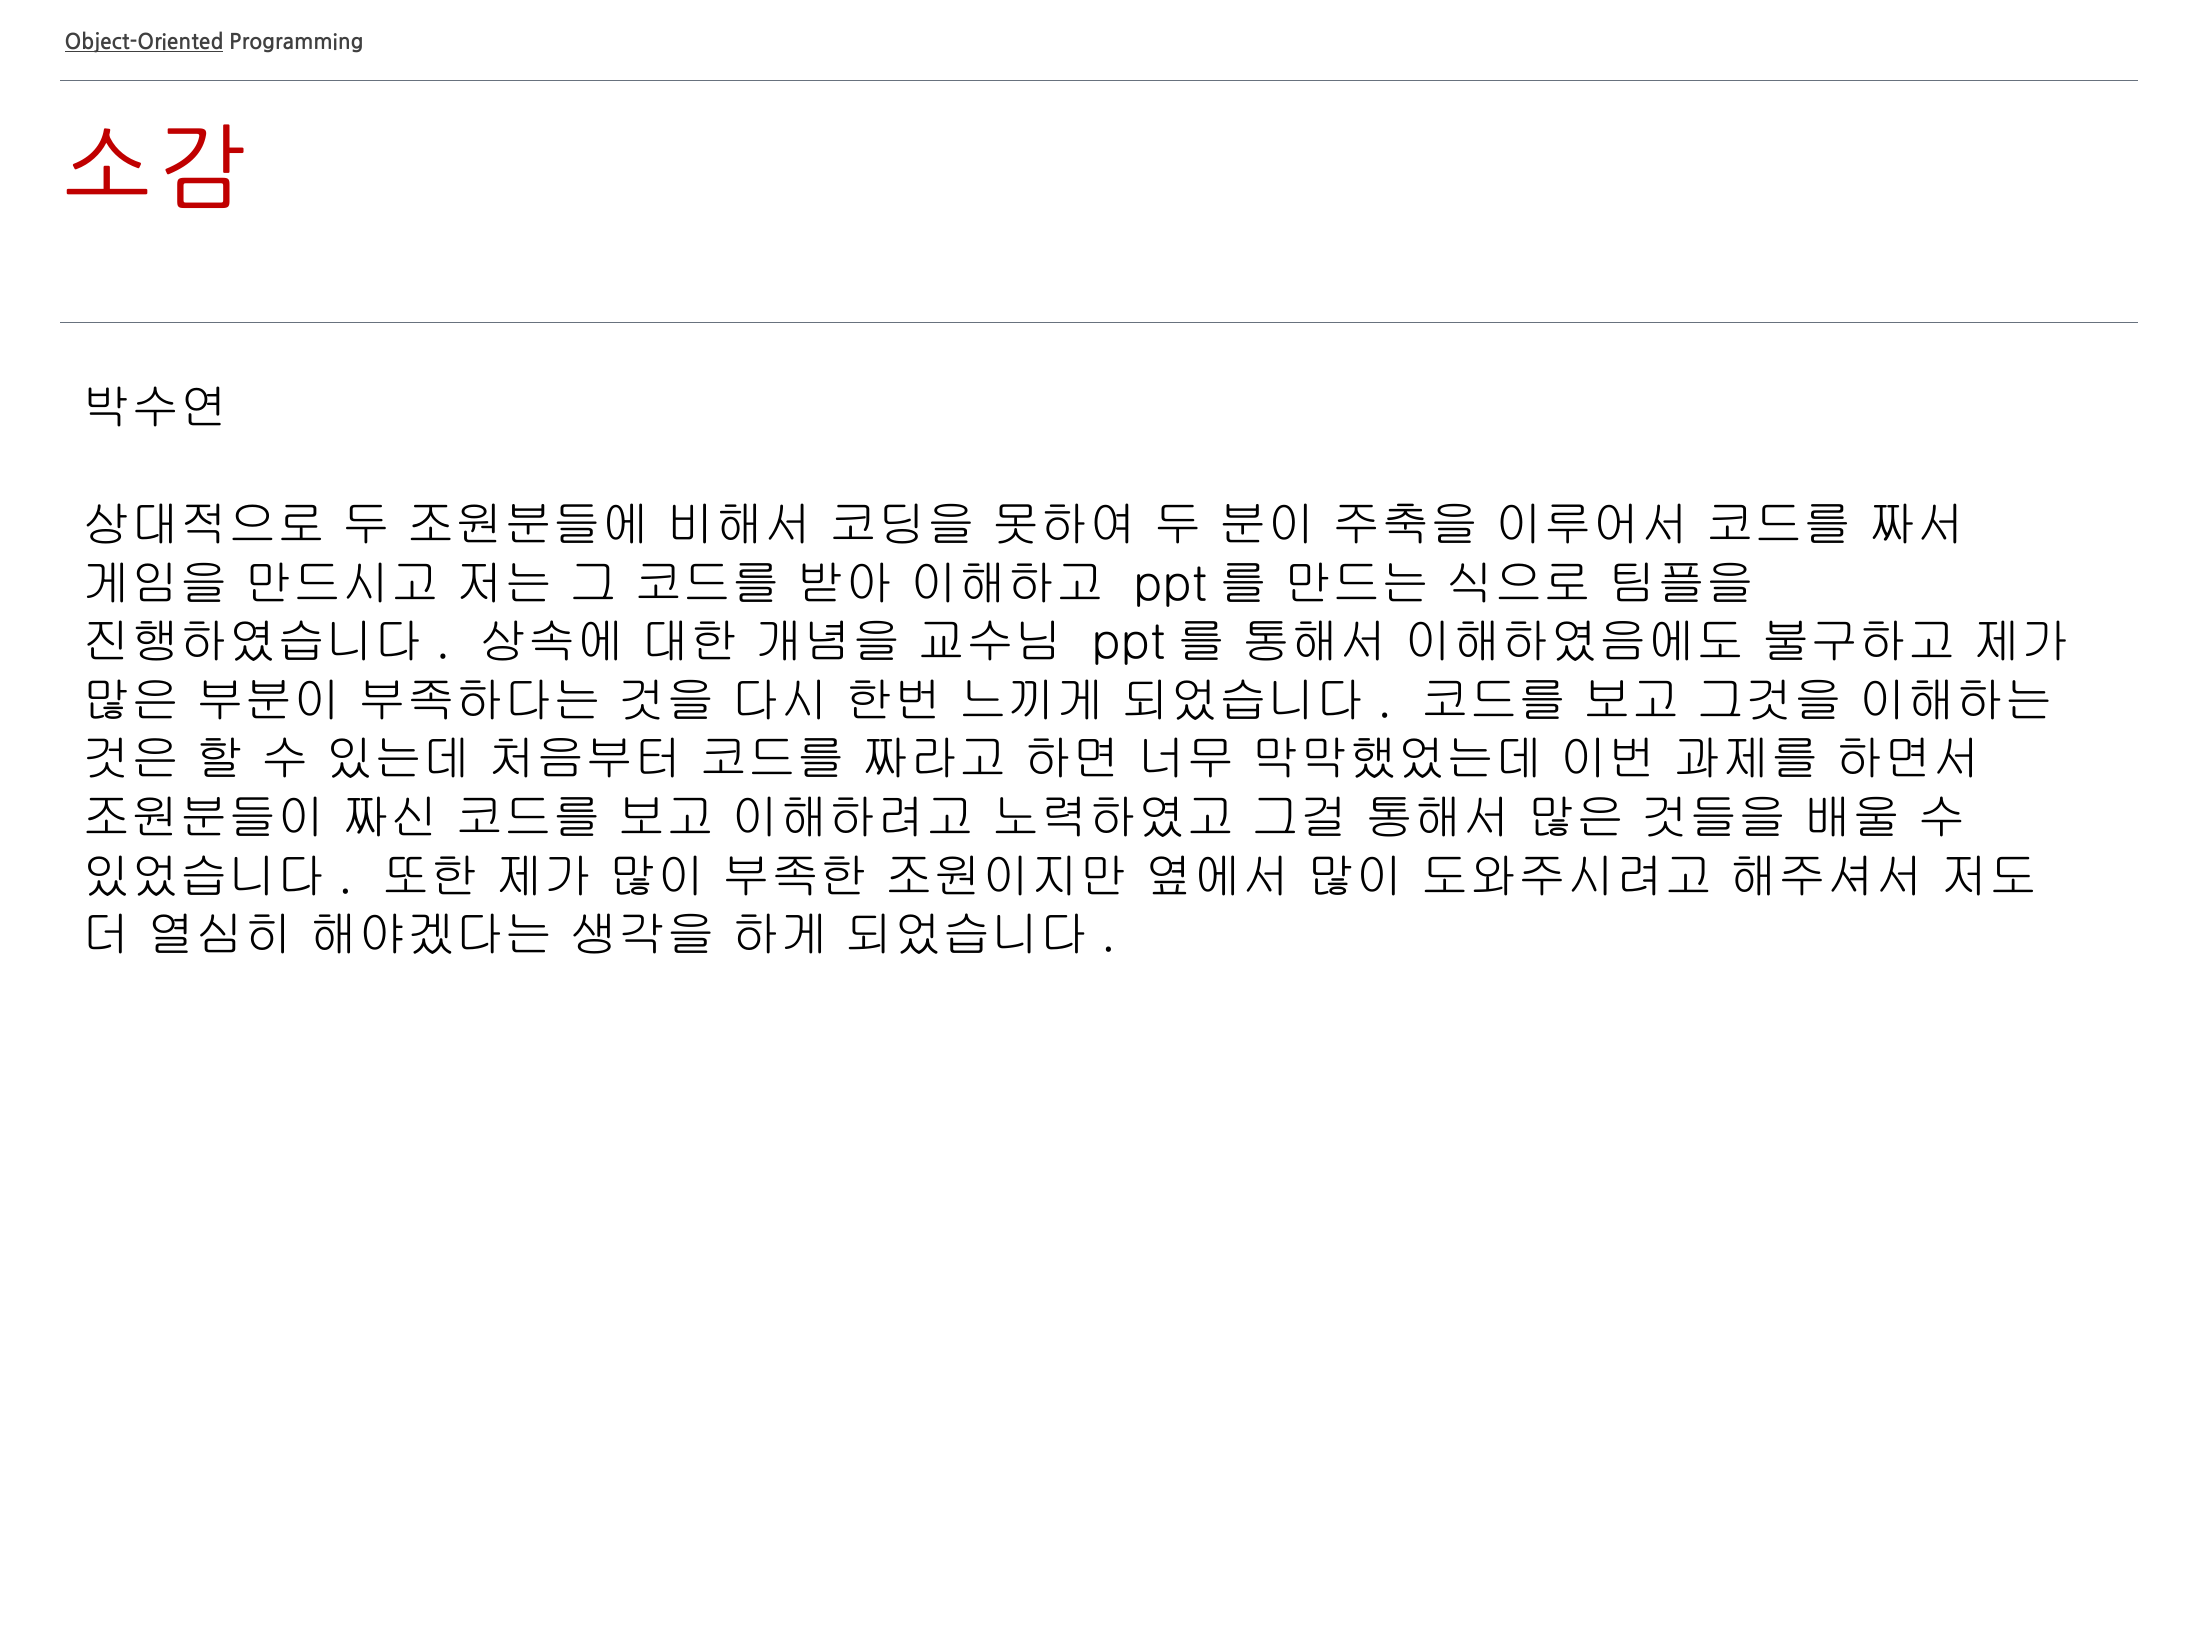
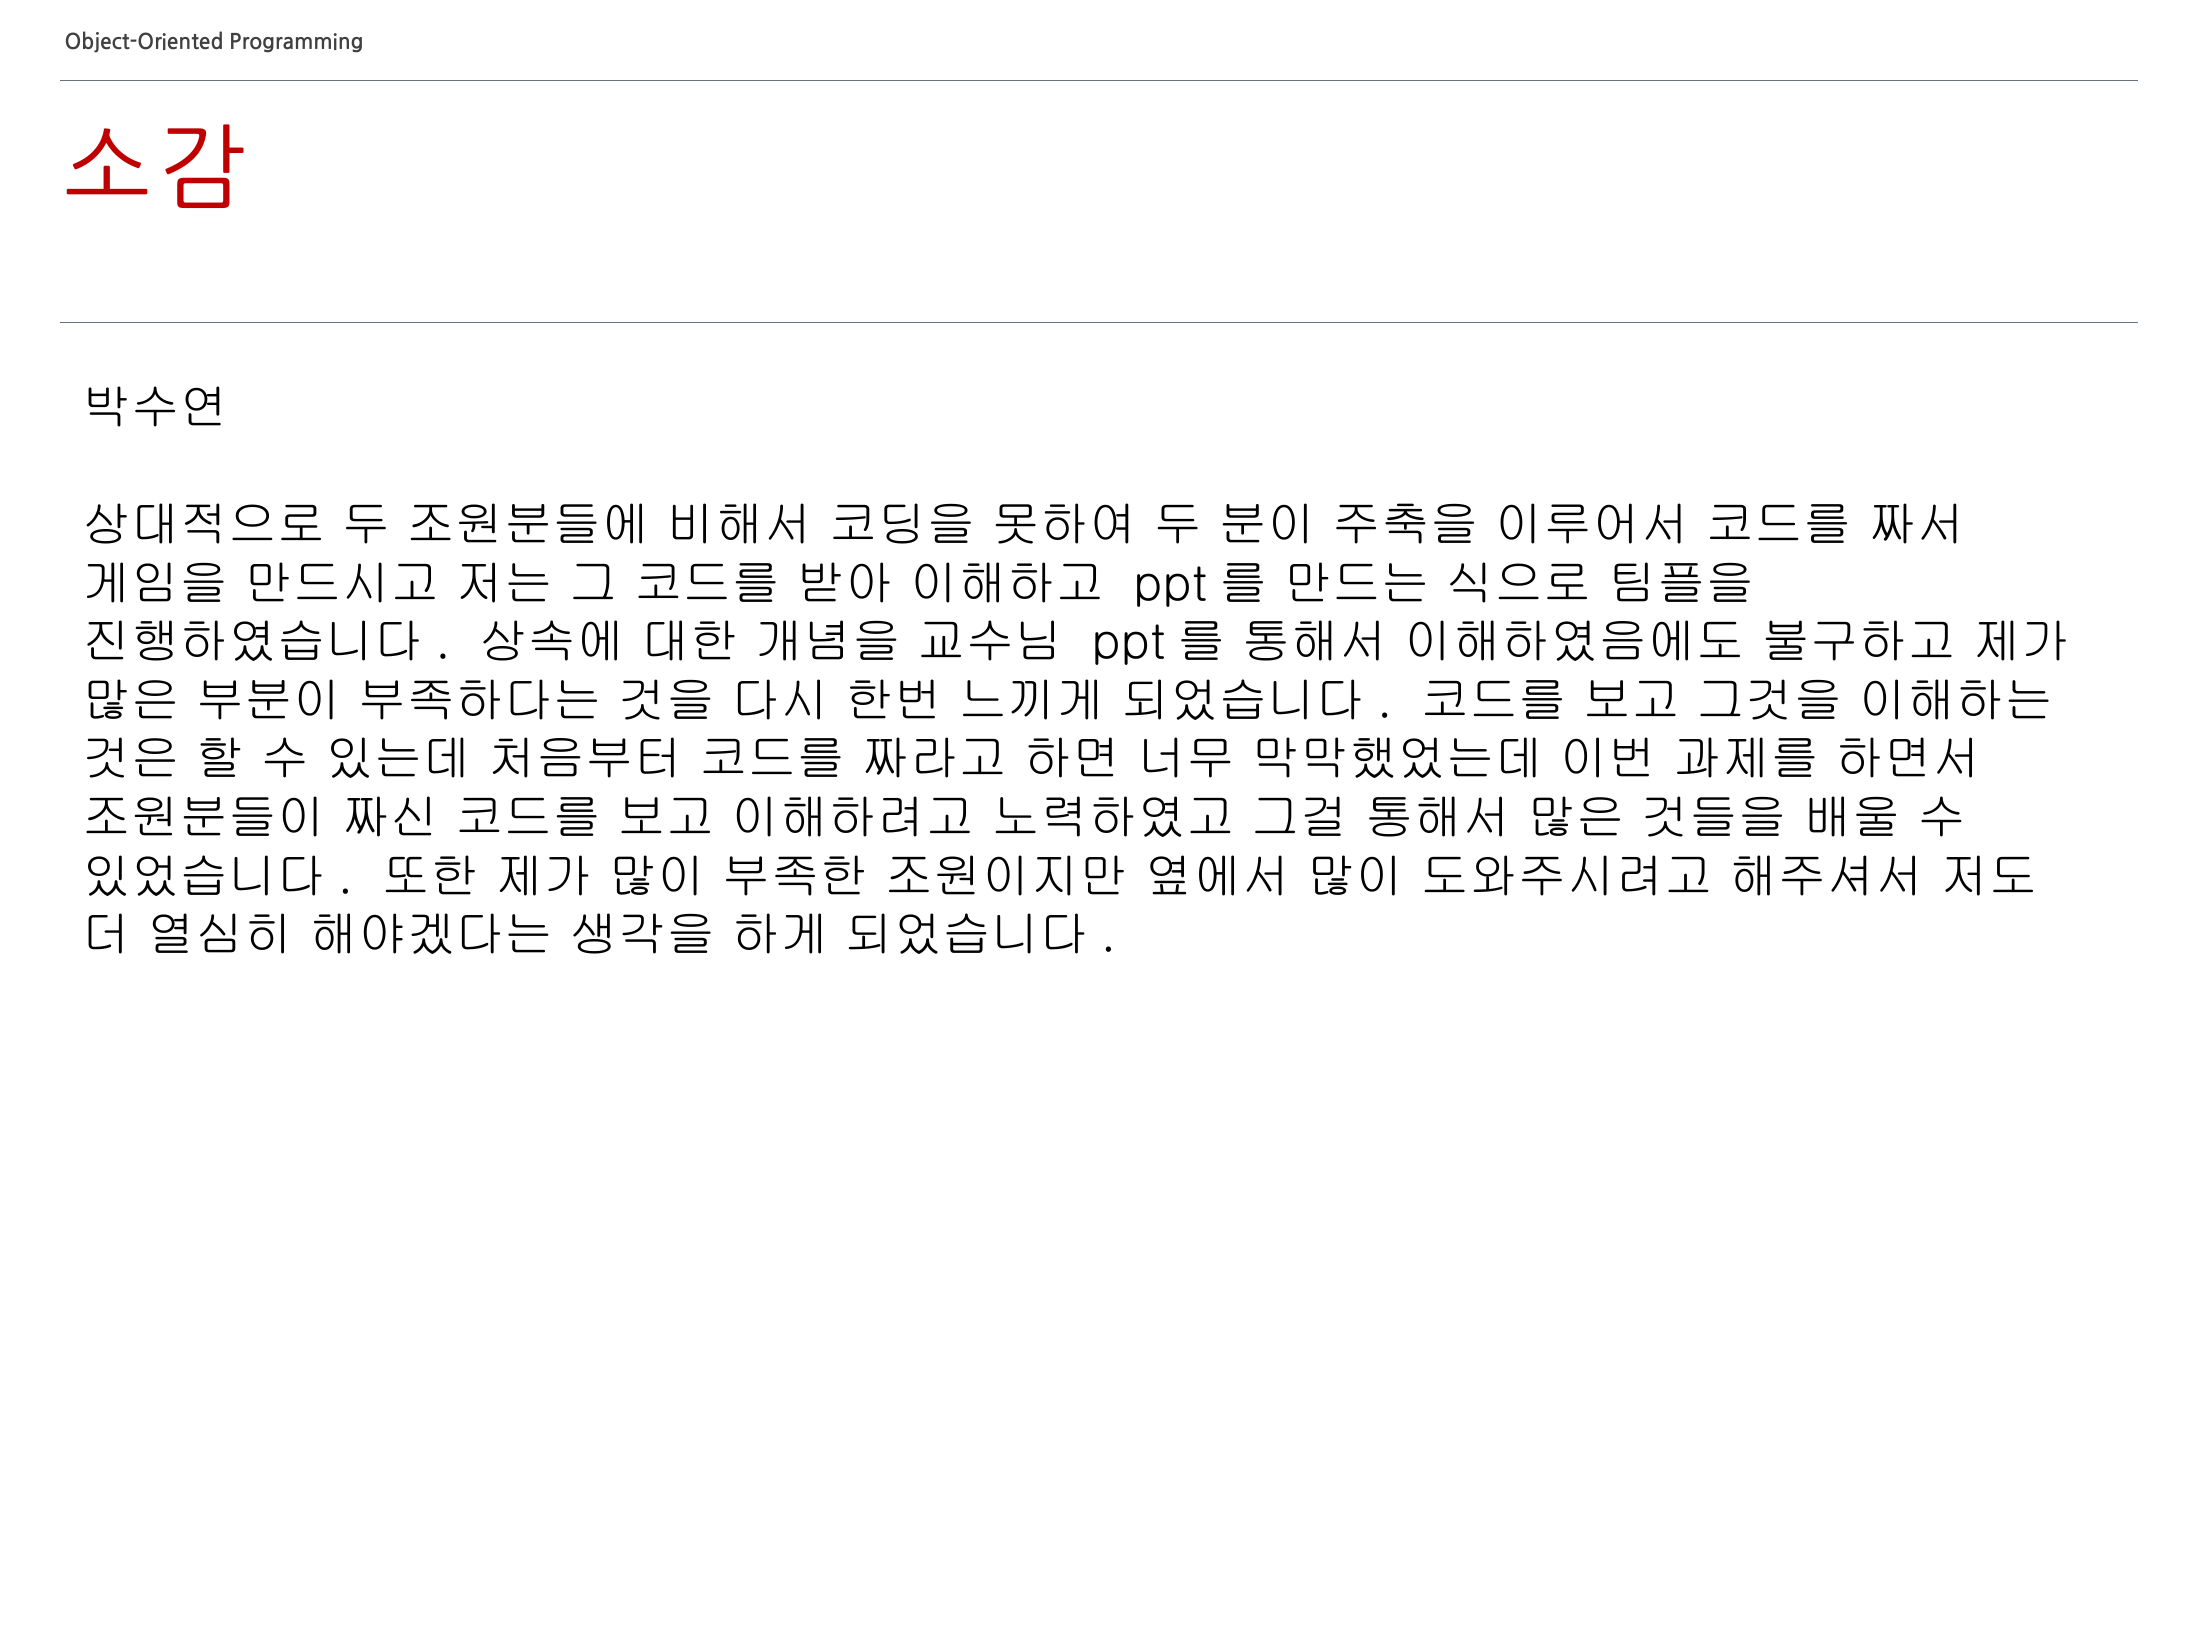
Object-Oriented underline: present -> none (144, 42)
